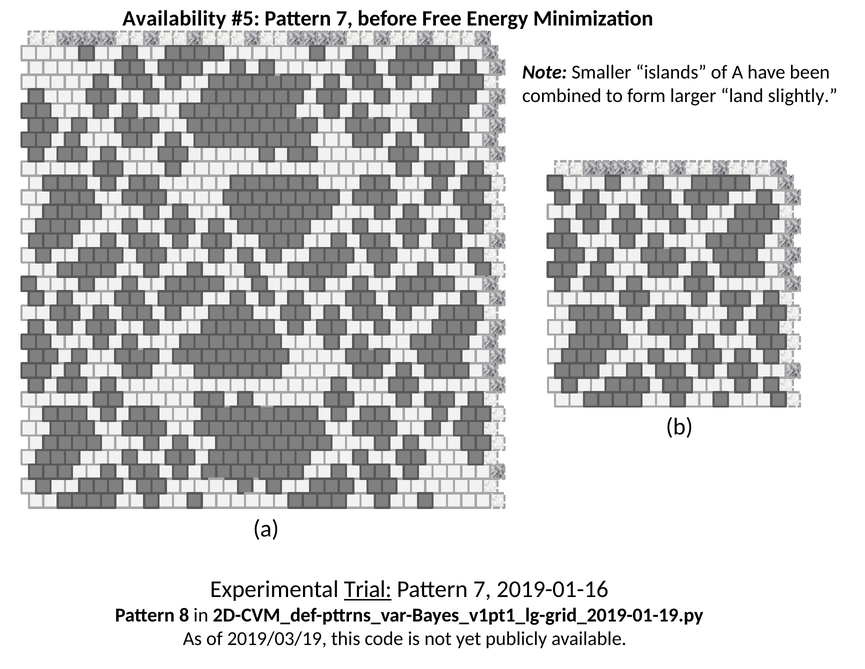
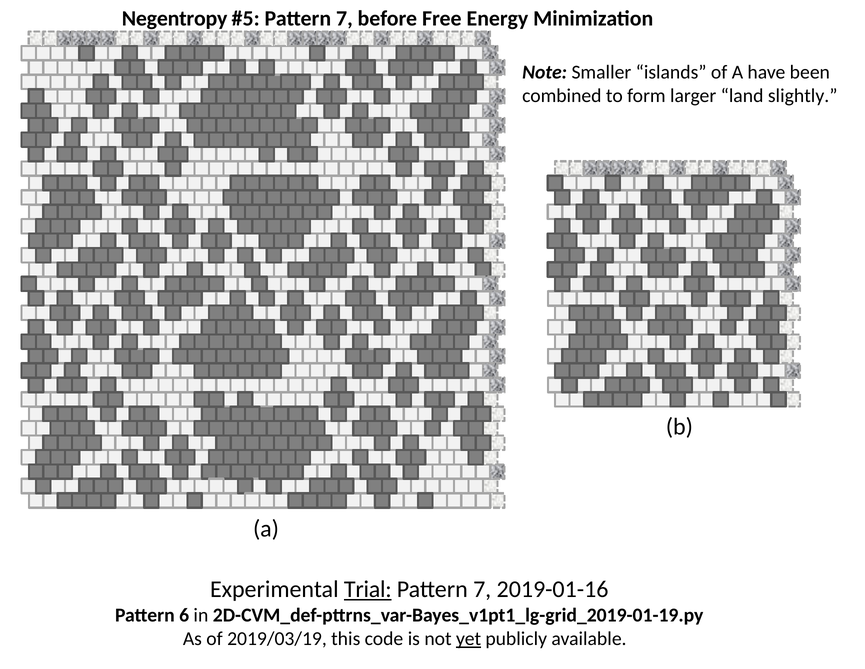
Availability: Availability -> Negentropy (175, 19)
8: 8 -> 6 (184, 615)
yet underline: none -> present (469, 638)
